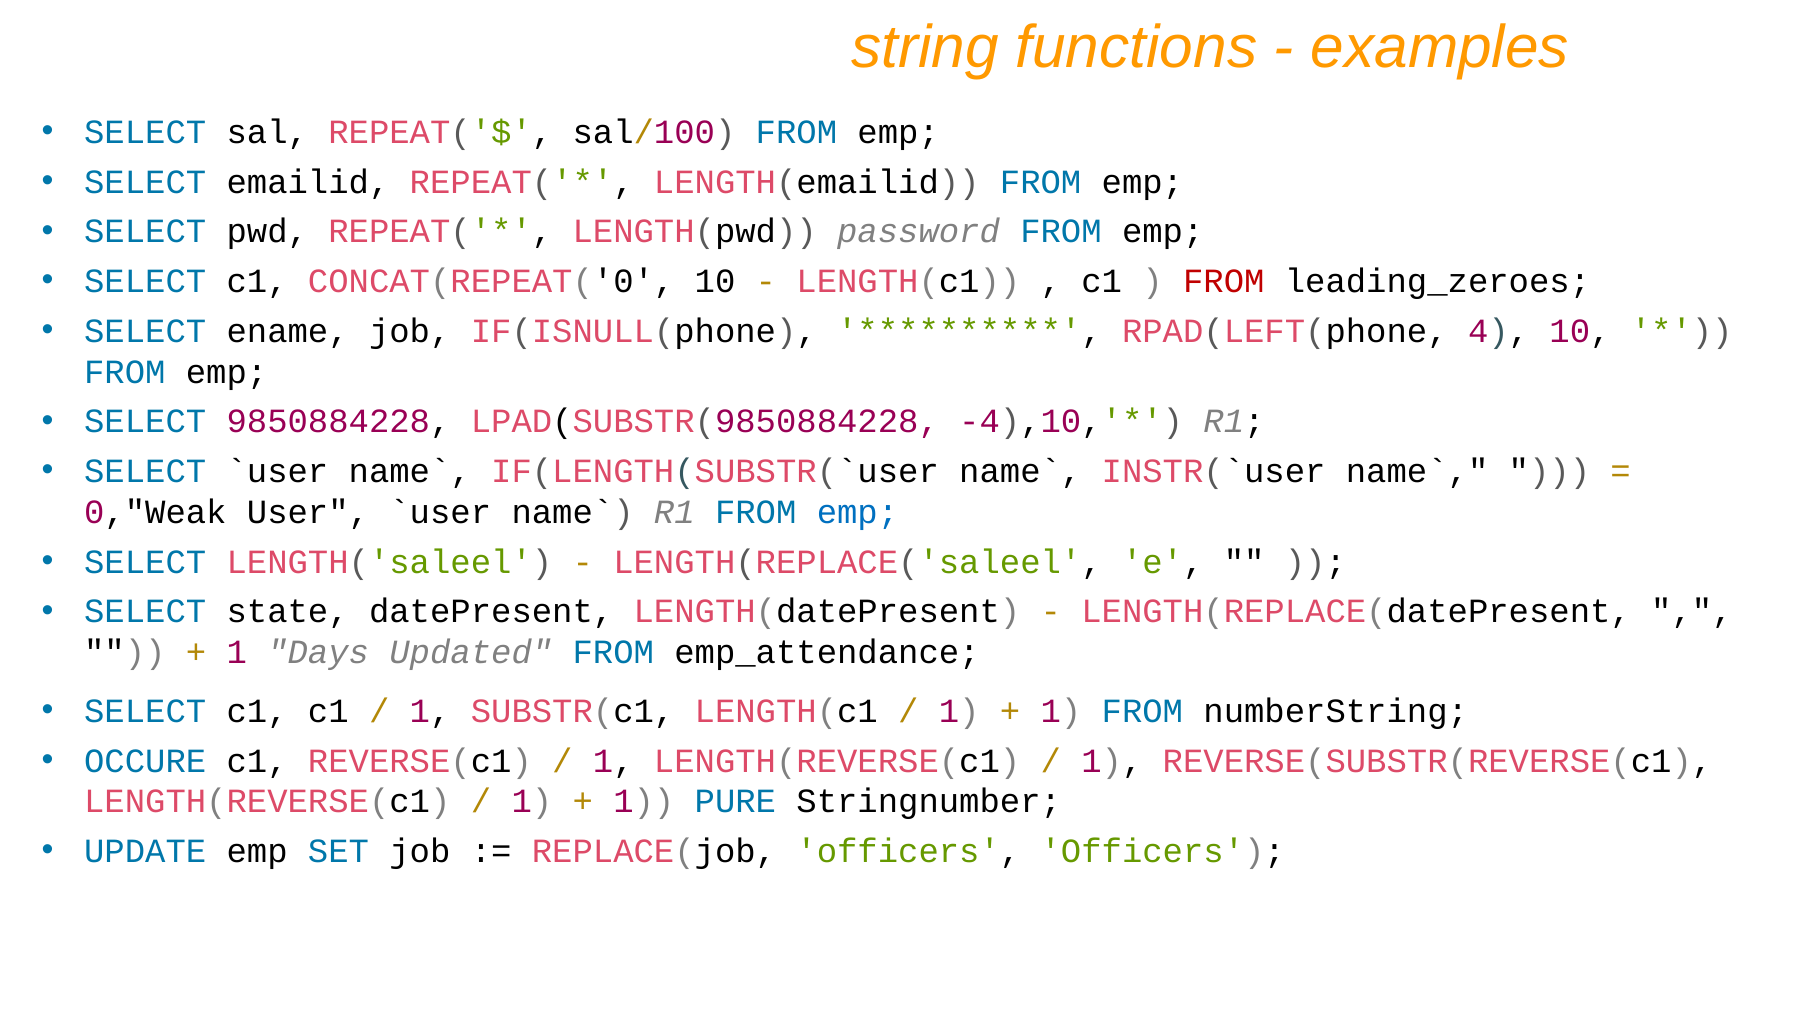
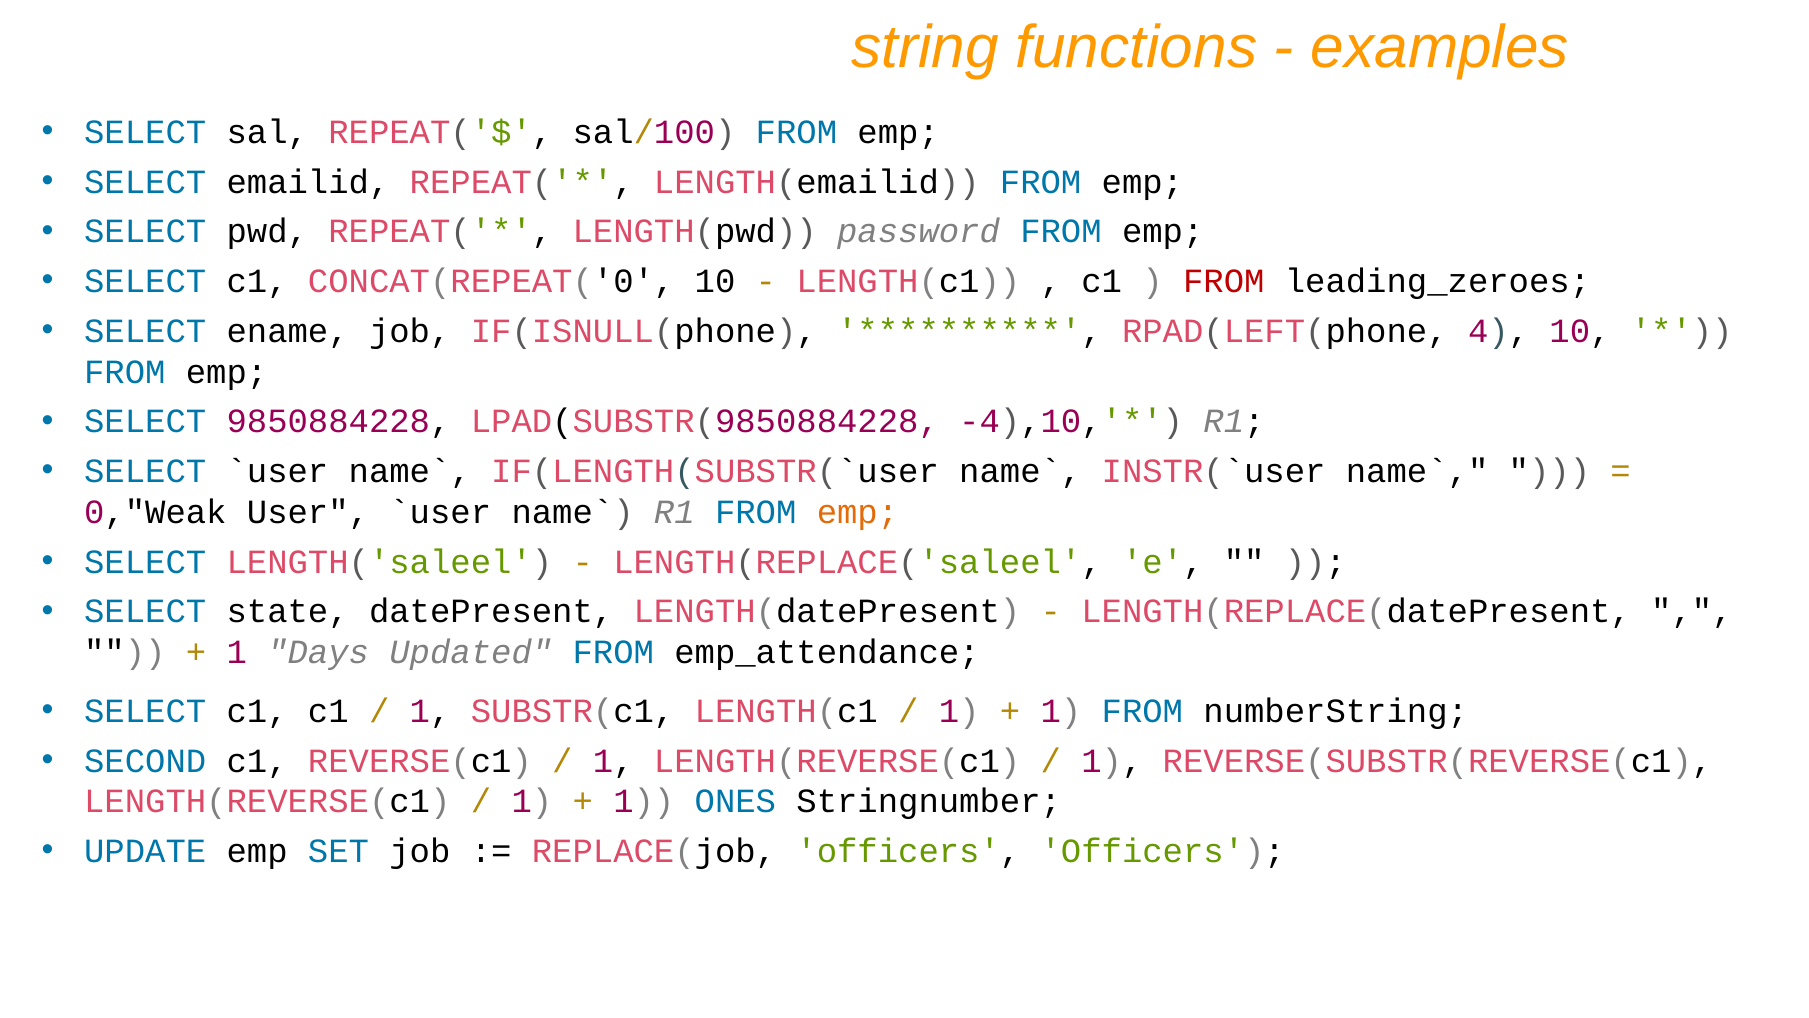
emp colour: blue -> orange (857, 512)
OCCURE: OCCURE -> SECOND (145, 761)
PURE: PURE -> ONES (735, 801)
